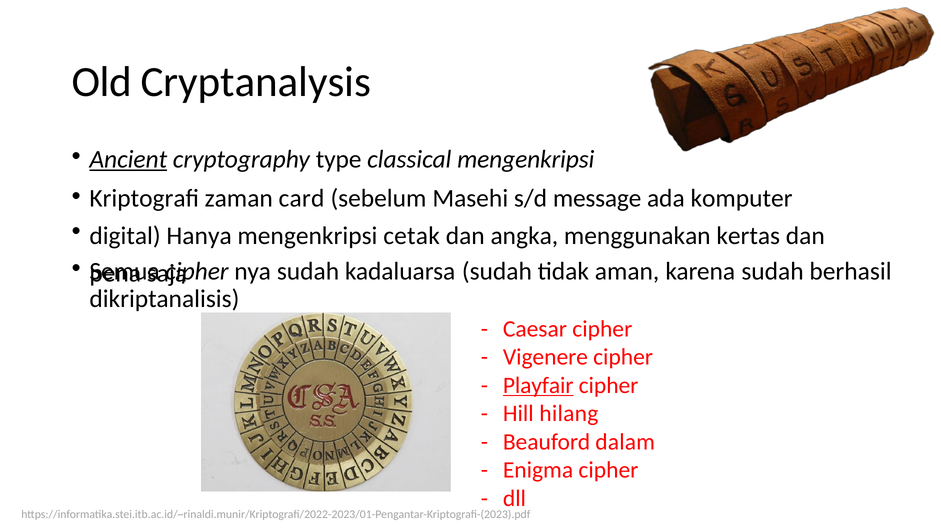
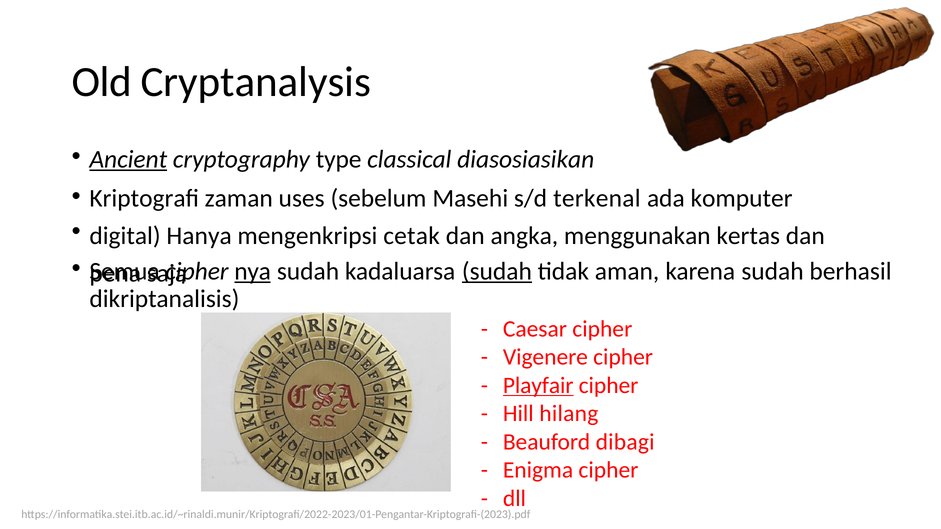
classical mengenkripsi: mengenkripsi -> diasosiasikan (526, 159)
card: card -> uses (302, 198)
message: message -> terkenal (597, 198)
nya underline: none -> present (253, 271)
sudah underline: none -> present (497, 271)
dalam: dalam -> dibagi (625, 442)
